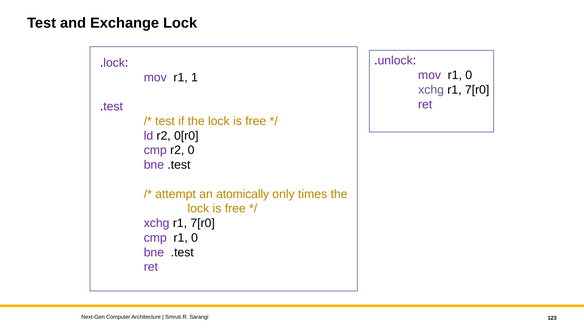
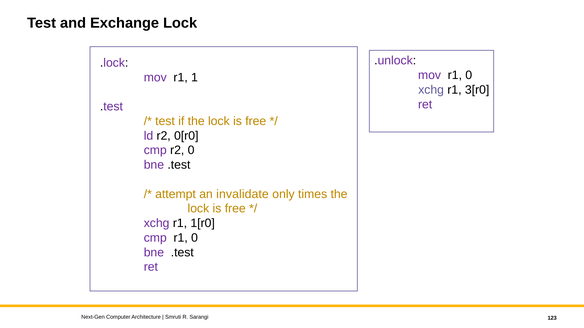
7[r0: 7[r0 -> 3[r0 (477, 90)
atomically: atomically -> invalidate (242, 194)
7[r0: 7[r0 -> 1[r0 (203, 224)
